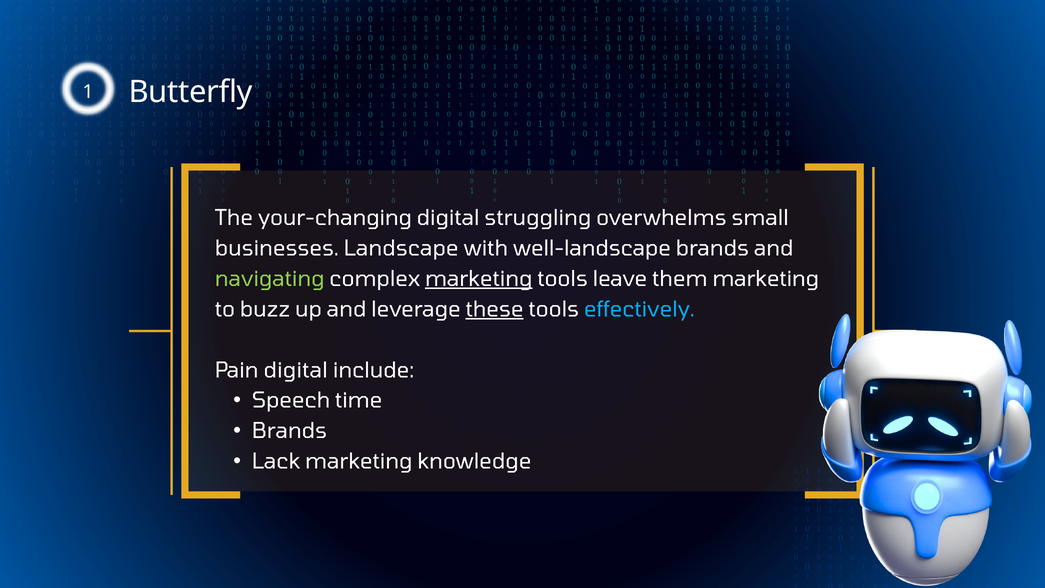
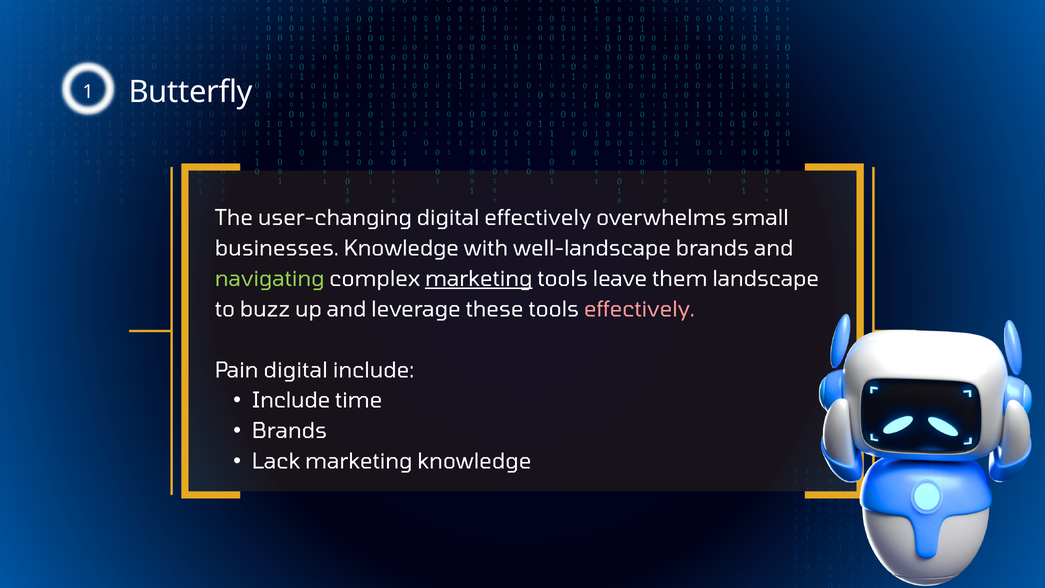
your-changing: your-changing -> user-changing (335, 218)
digital struggling: struggling -> effectively (538, 218)
businesses Landscape: Landscape -> Knowledge (401, 248)
them marketing: marketing -> landscape (766, 279)
these underline: present -> none (495, 309)
effectively colour: light blue -> pink (639, 309)
Speech: Speech -> Include (291, 401)
